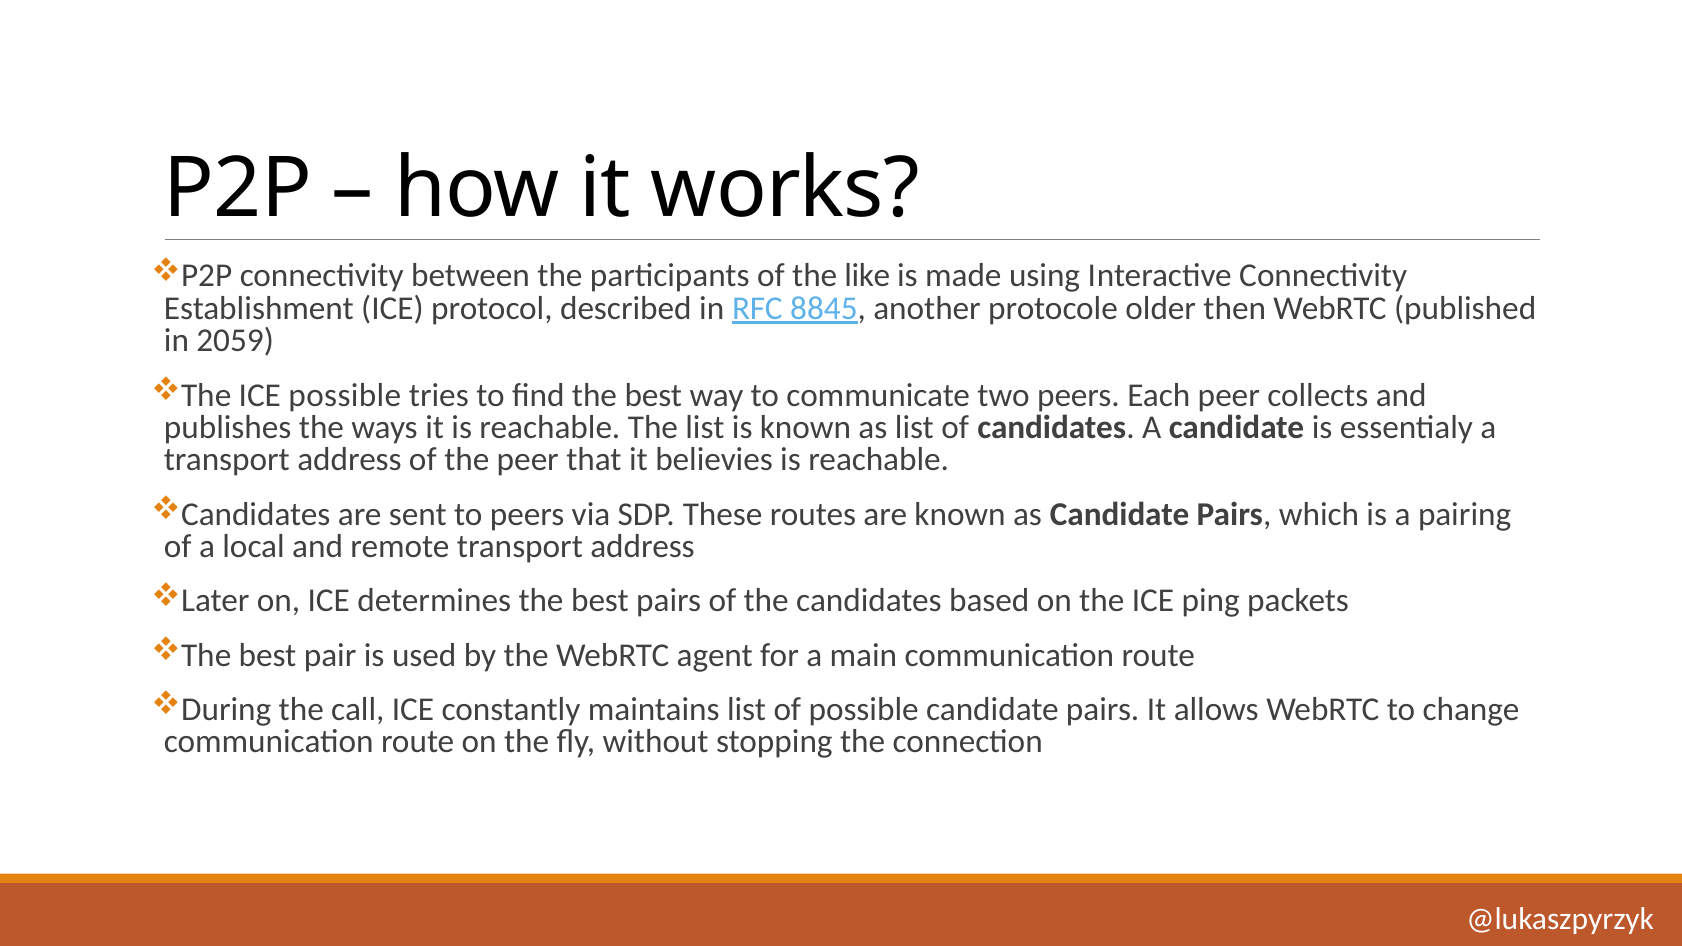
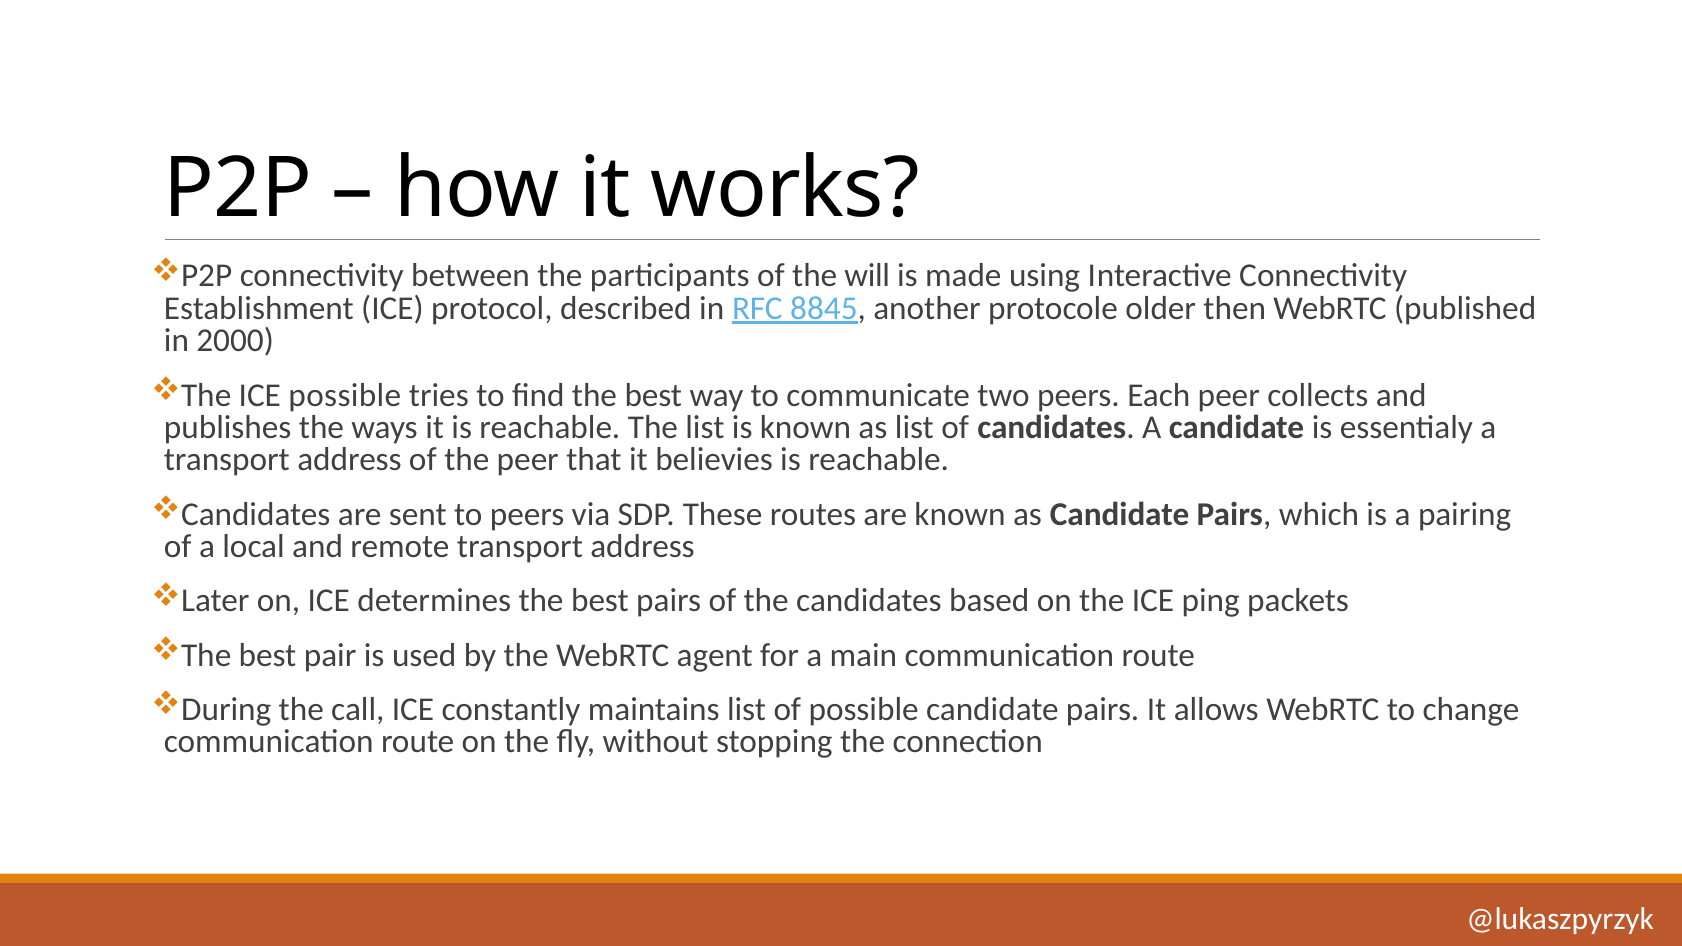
like: like -> will (867, 276)
2059: 2059 -> 2000 (235, 341)
